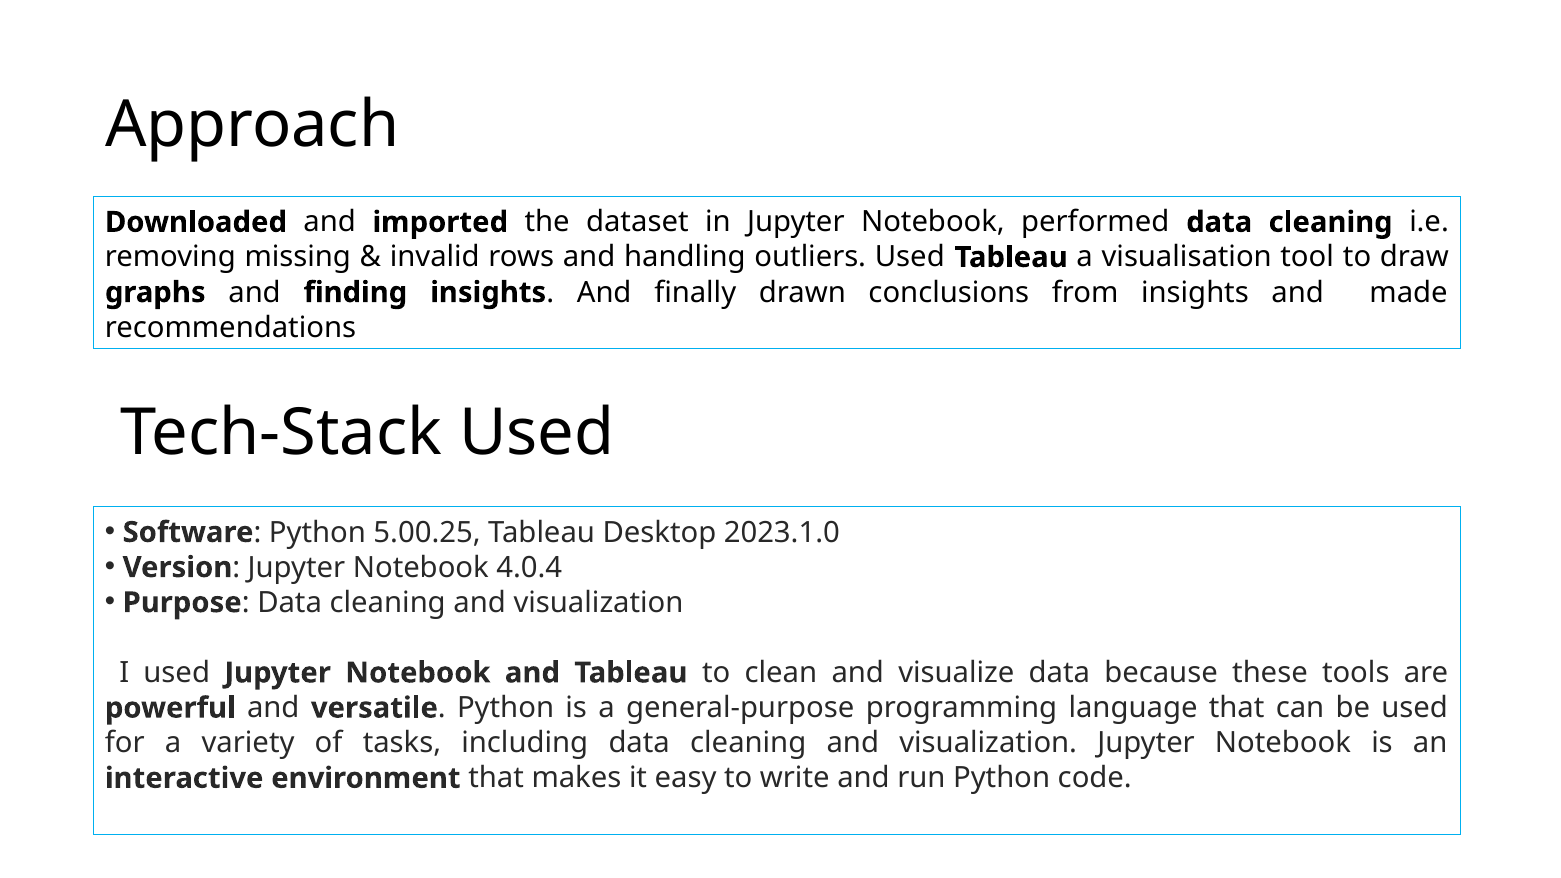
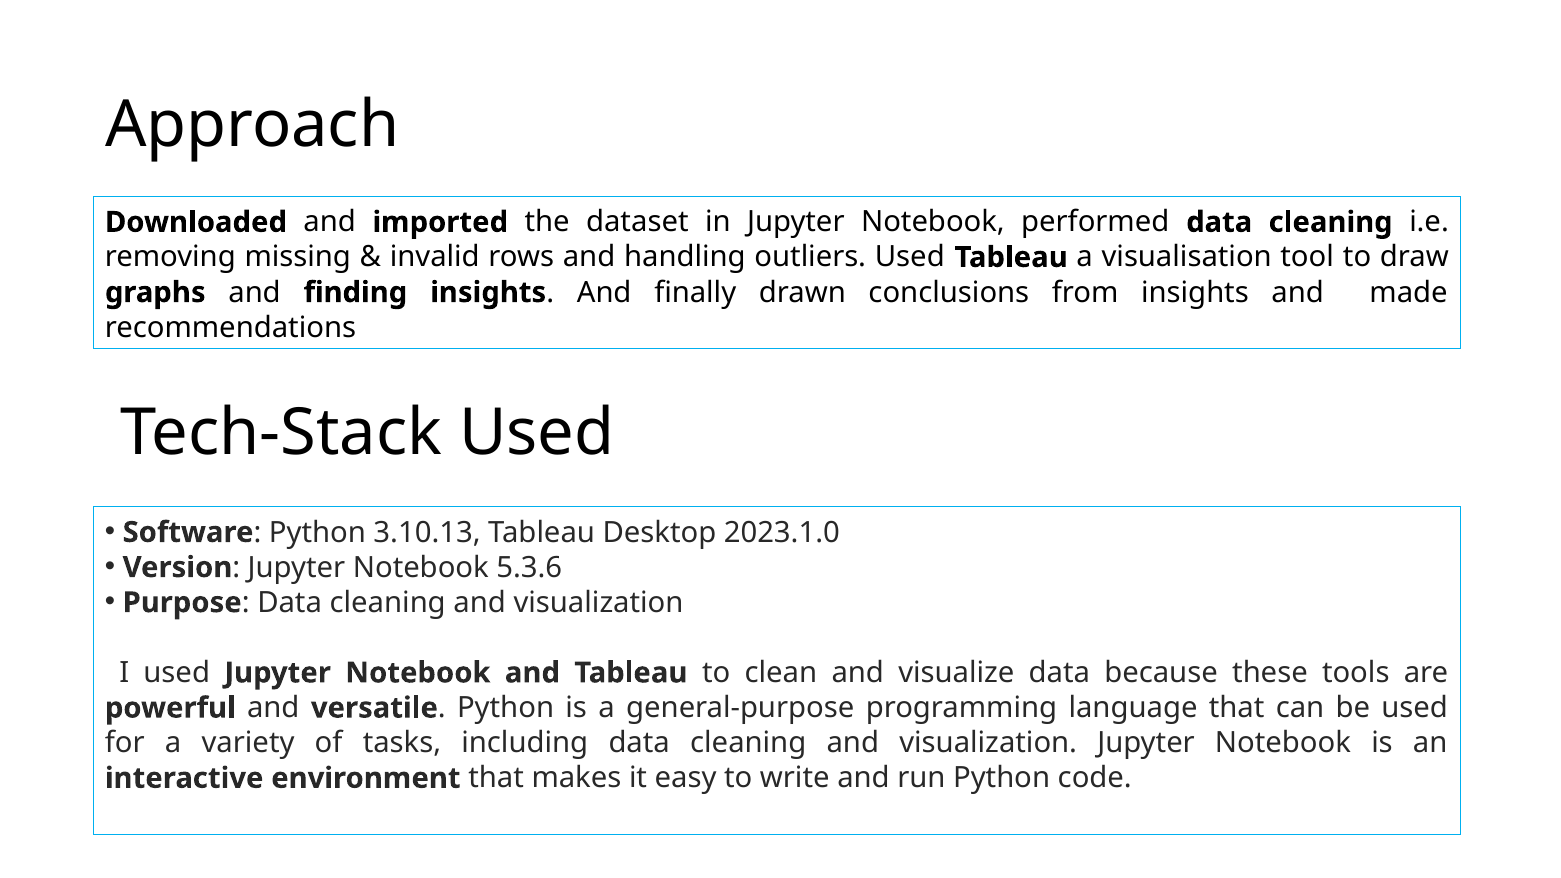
5.00.25: 5.00.25 -> 3.10.13 (427, 532)
4.0.4: 4.0.4 -> 5.3.6 (529, 568)
